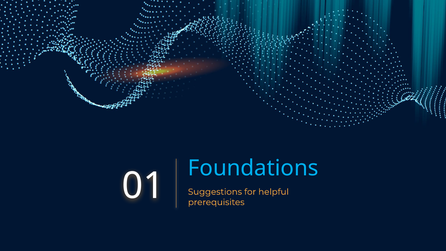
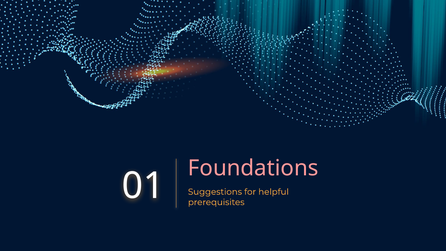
Foundations colour: light blue -> pink (253, 168)
